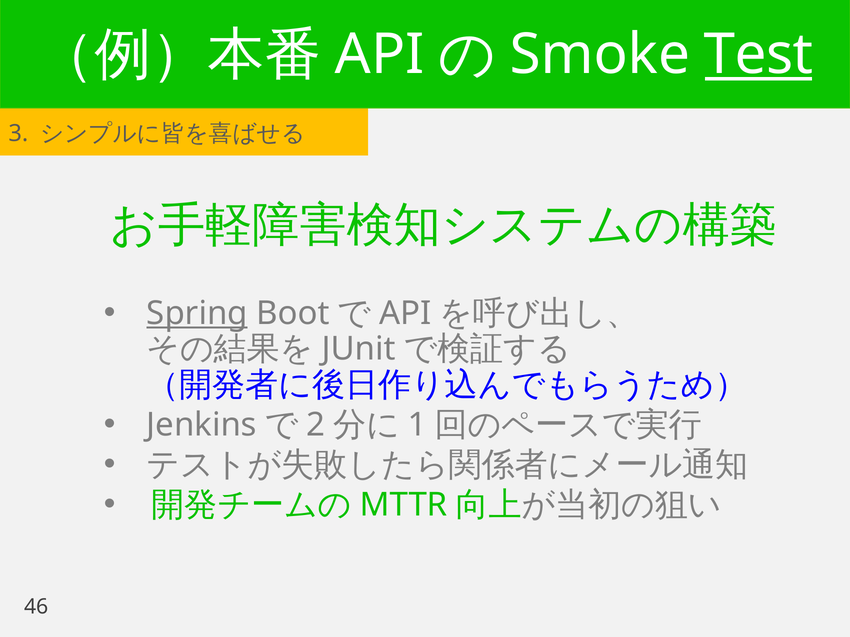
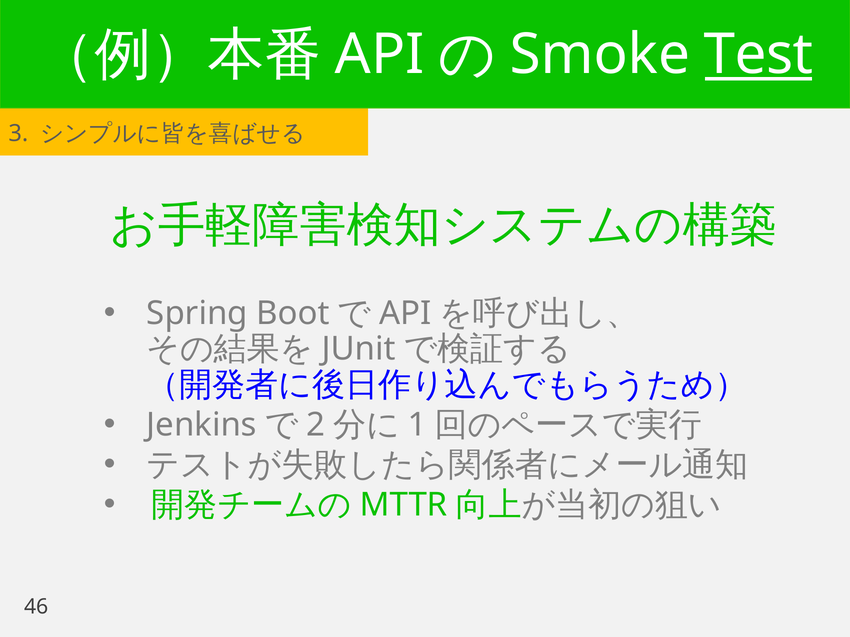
Spring underline: present -> none (197, 313)
